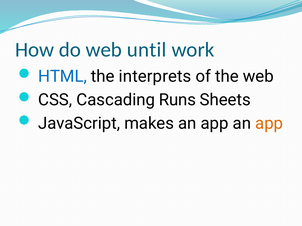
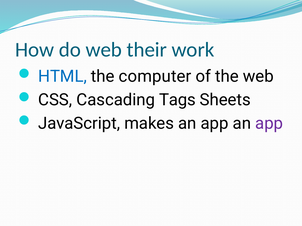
until: until -> their (147, 50)
interprets: interprets -> computer (155, 77)
Runs: Runs -> Tags (177, 100)
app colour: orange -> purple (269, 124)
